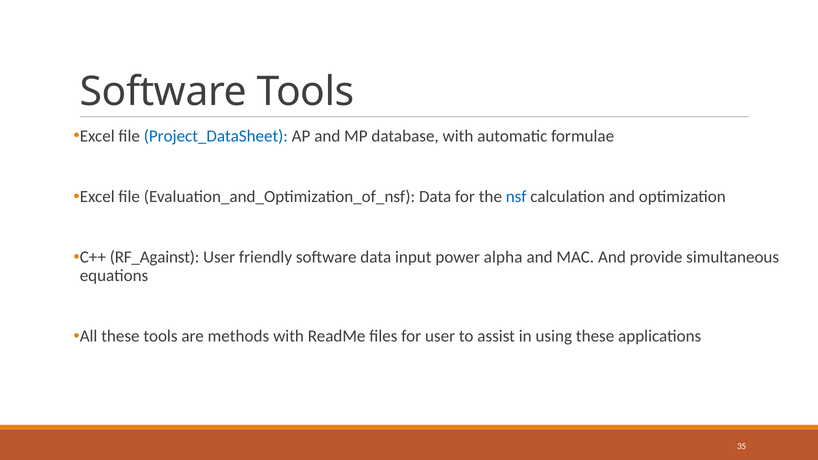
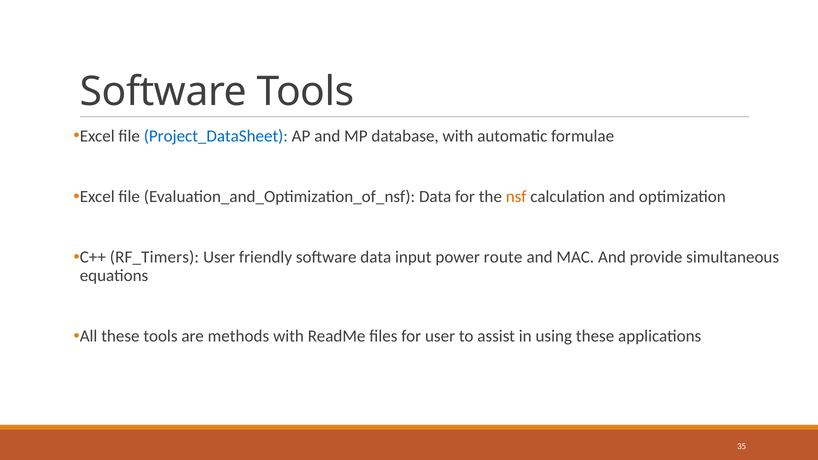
nsf colour: blue -> orange (516, 197)
RF_Against: RF_Against -> RF_Timers (154, 257)
alpha: alpha -> route (503, 257)
